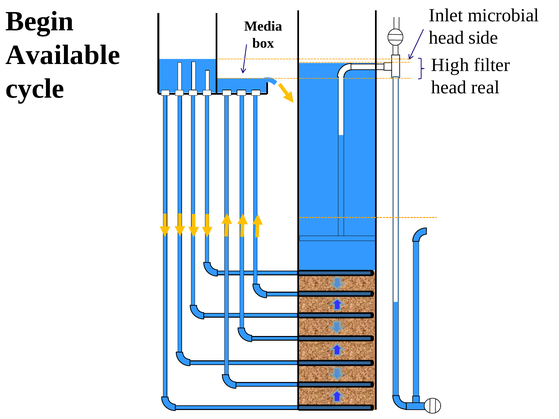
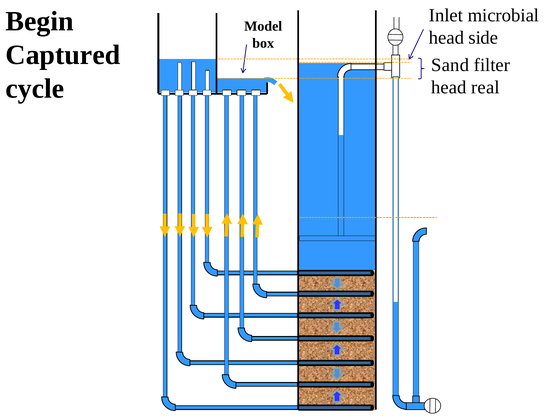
Media: Media -> Model (263, 26)
Available: Available -> Captured (63, 55)
High: High -> Sand (450, 65)
